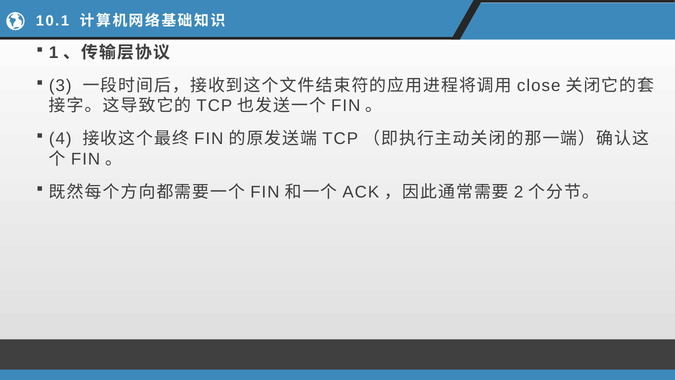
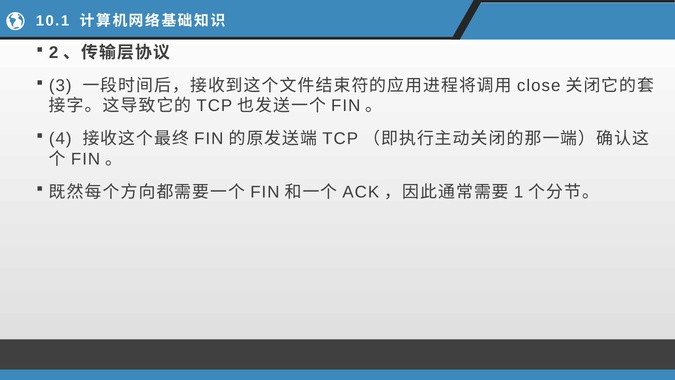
1: 1 -> 2 (54, 53)
2: 2 -> 1 (519, 192)
